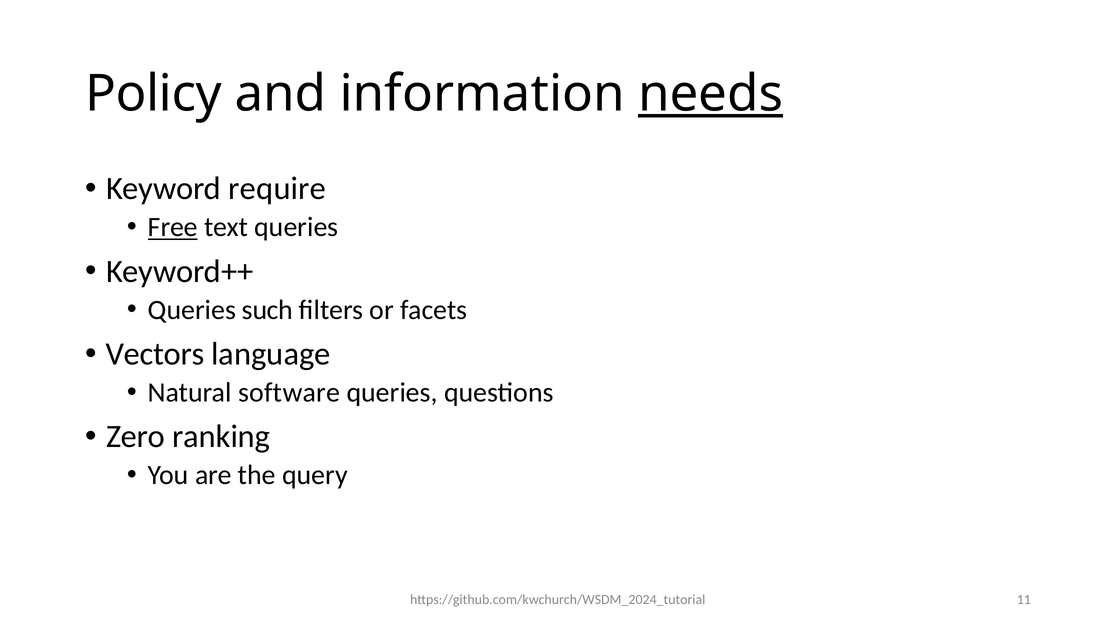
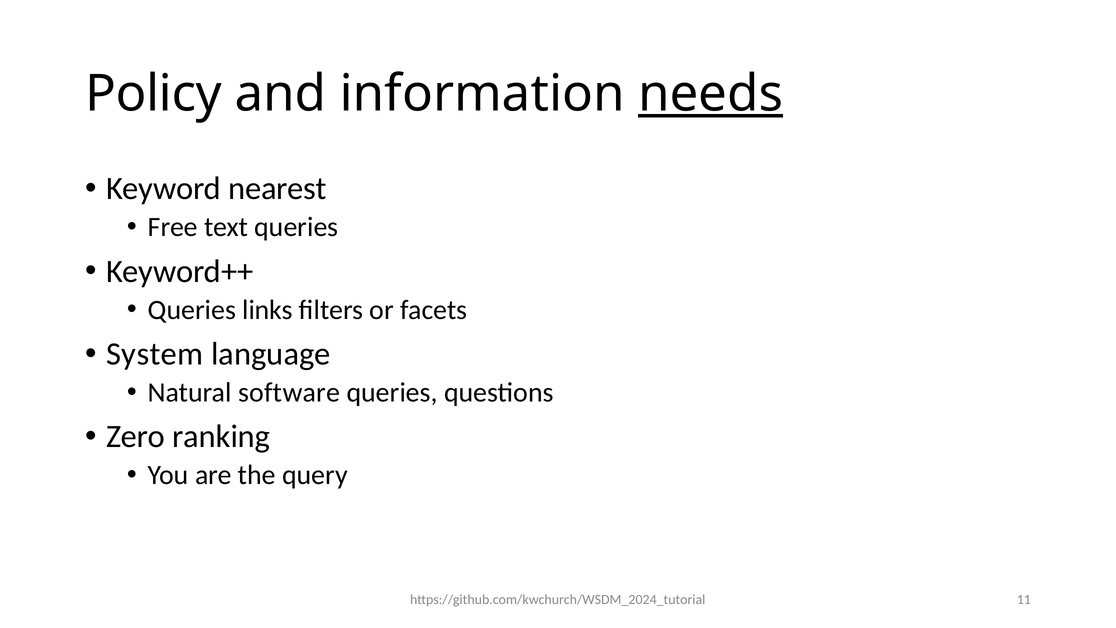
require: require -> nearest (278, 189)
Free underline: present -> none (173, 227)
such: such -> links (267, 310)
Vectors: Vectors -> System (155, 354)
